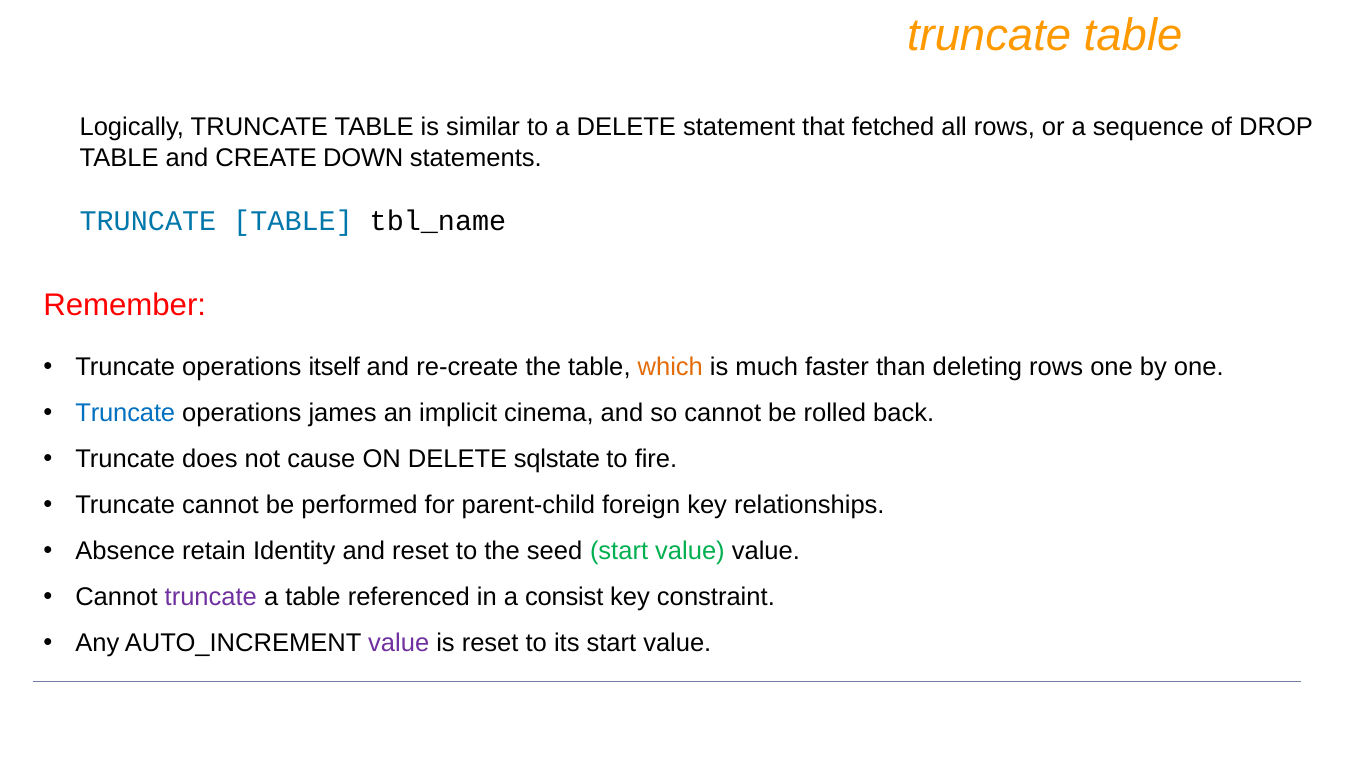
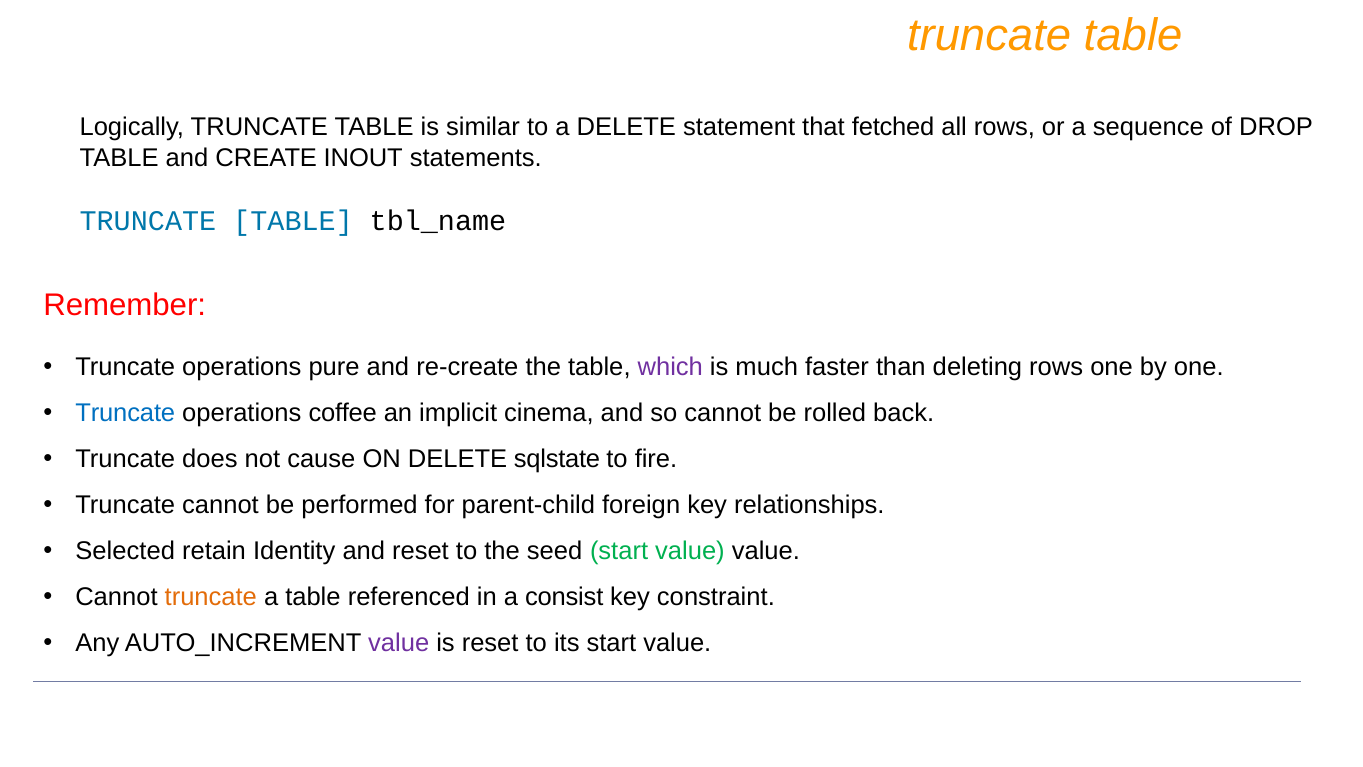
DOWN: DOWN -> INOUT (363, 158)
itself: itself -> pure (334, 367)
which colour: orange -> purple (670, 367)
james: james -> coffee (343, 413)
Absence: Absence -> Selected (125, 551)
truncate colour: purple -> orange (211, 597)
